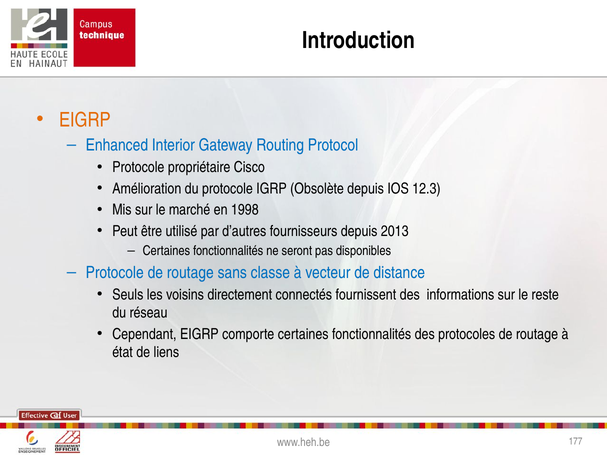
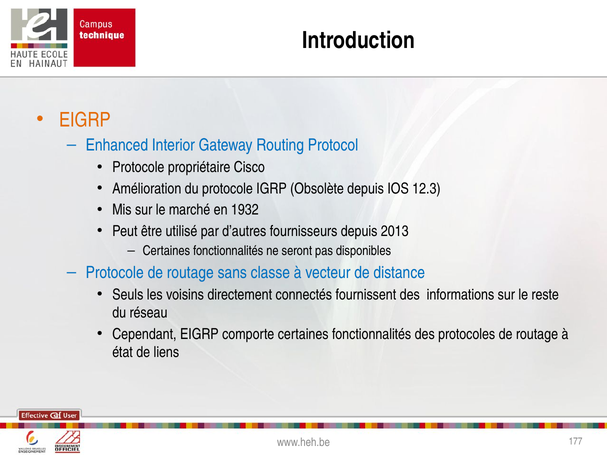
1998: 1998 -> 1932 (245, 210)
